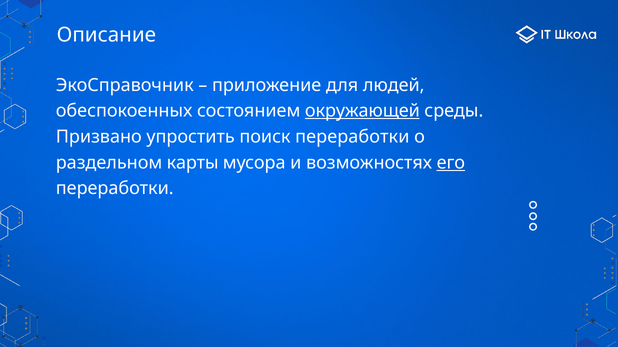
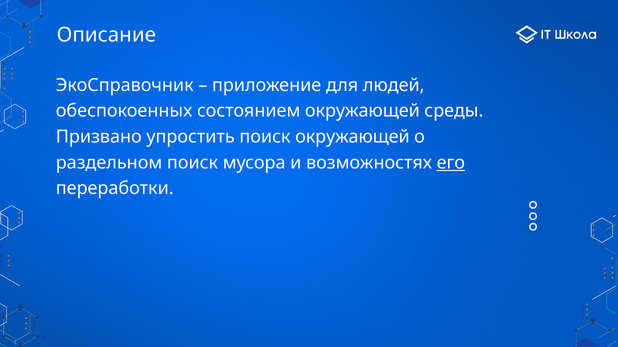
окружающей underline: present -> none (362, 111)
поиск переработки: переработки -> окружающей (352, 137)
раздельном карты: карты -> поиск (193, 163)
